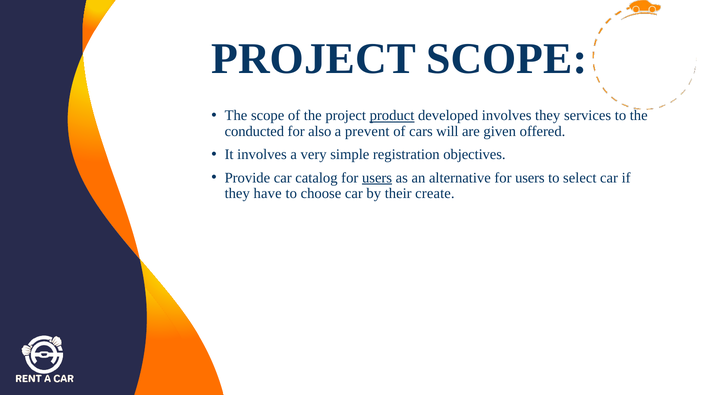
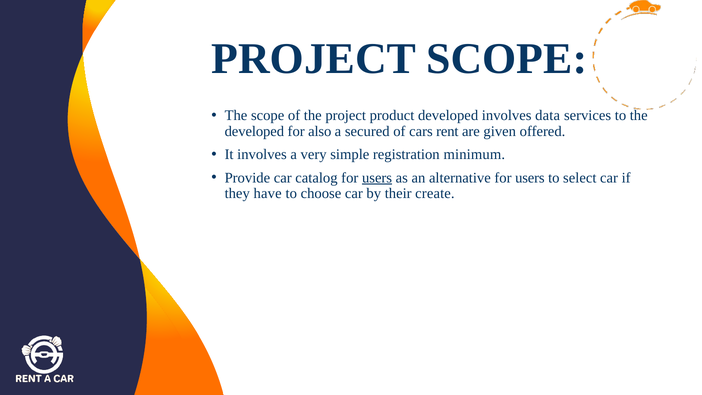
product underline: present -> none (392, 116)
involves they: they -> data (548, 116)
conducted: conducted -> developed (254, 131)
prevent: prevent -> secured (367, 131)
will: will -> rent (447, 131)
objectives: objectives -> minimum (474, 155)
